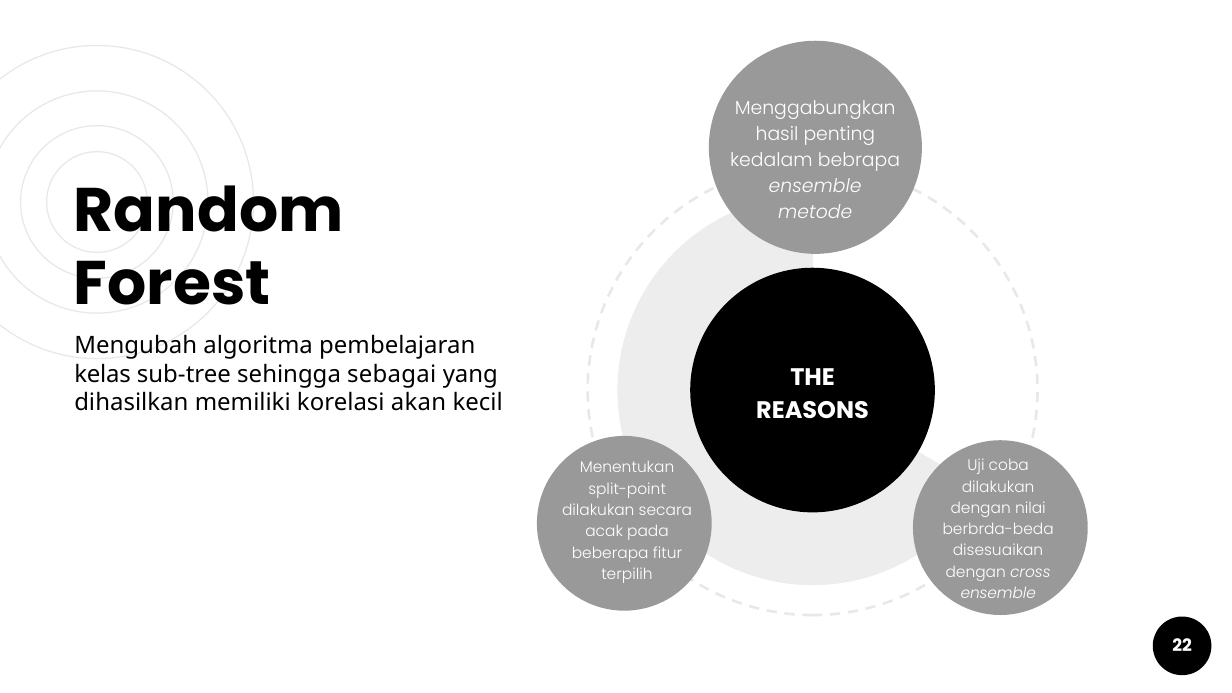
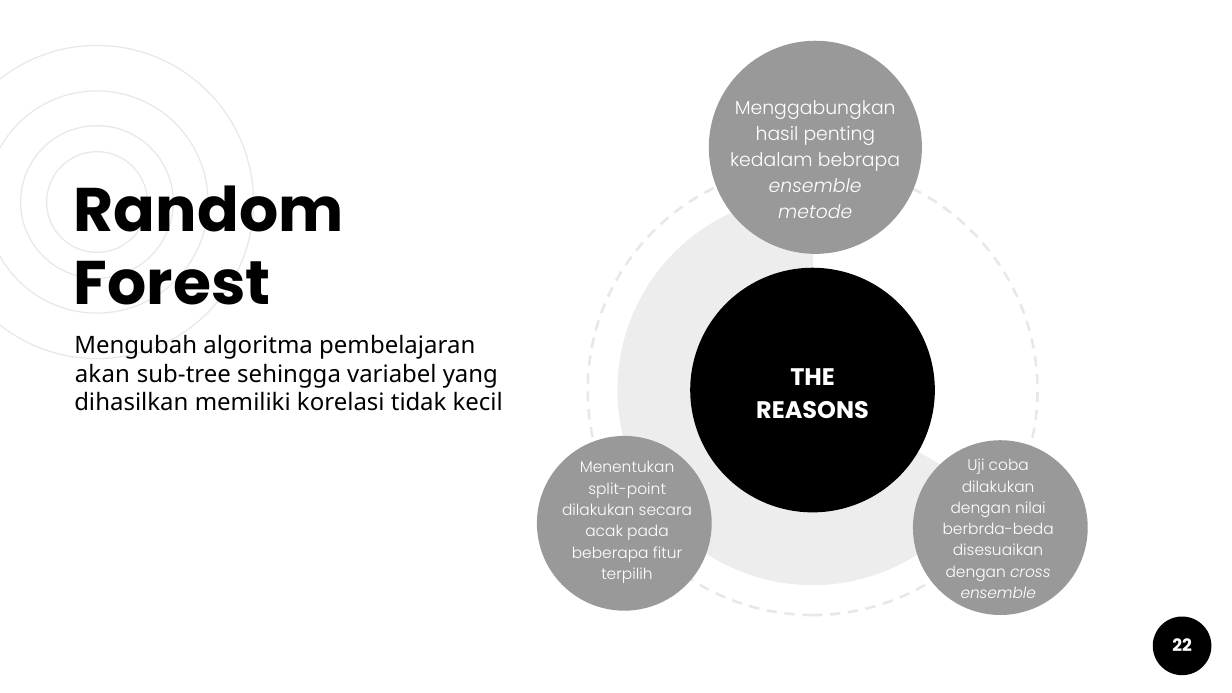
kelas: kelas -> akan (102, 374)
sebagai: sebagai -> variabel (392, 374)
akan: akan -> tidak (419, 403)
